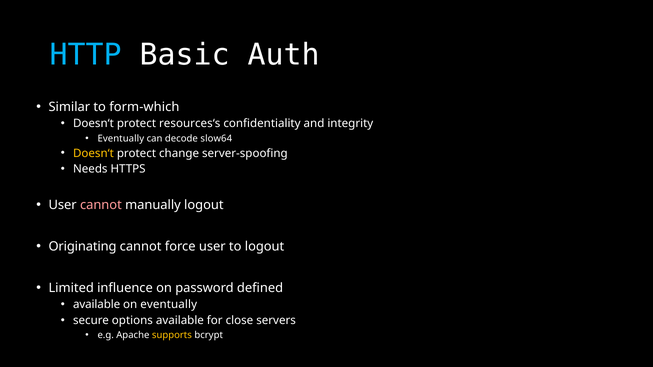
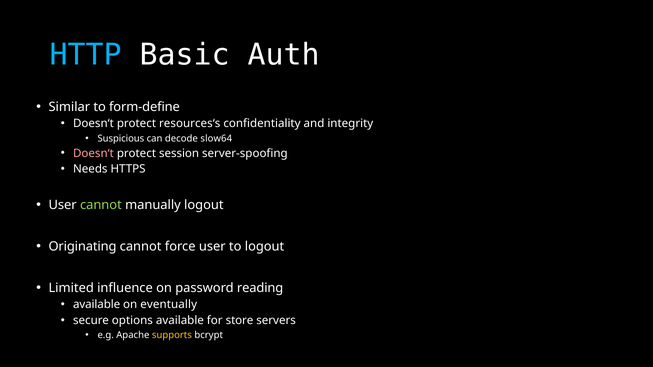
form-which: form-which -> form-define (144, 107)
Eventually: Eventually -> Suspicious (121, 139)
Doesn‘t colour: yellow -> pink (93, 153)
change: change -> session (179, 153)
cannot colour: pink -> light green (101, 205)
defined: defined -> reading (260, 288)
close: close -> store (239, 321)
